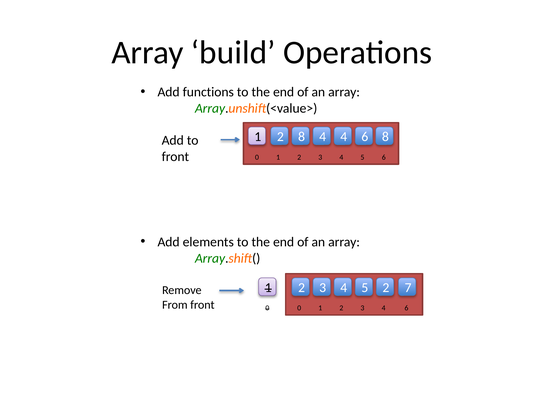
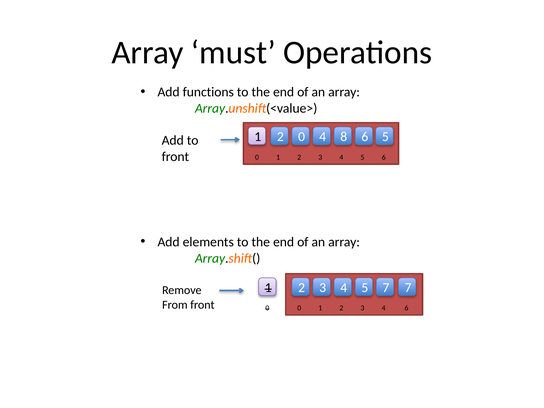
build: build -> must (233, 53)
2 8: 8 -> 0 (302, 137)
4 4: 4 -> 8 (344, 137)
1 8: 8 -> 5 (385, 137)
5 2: 2 -> 7 (386, 288)
